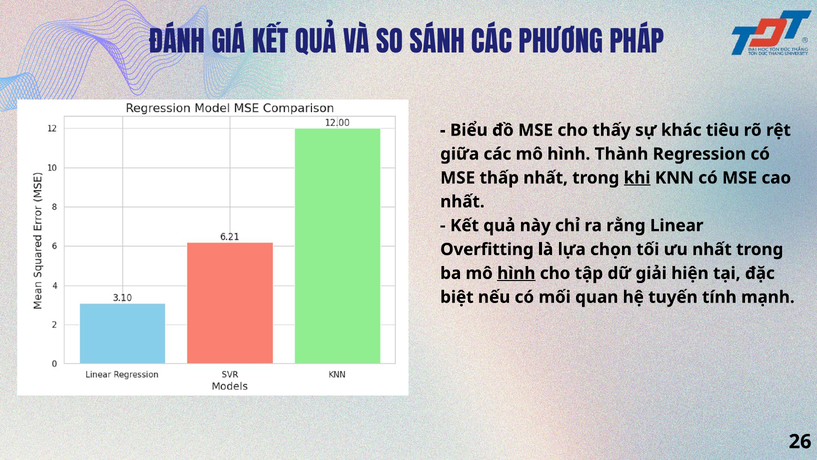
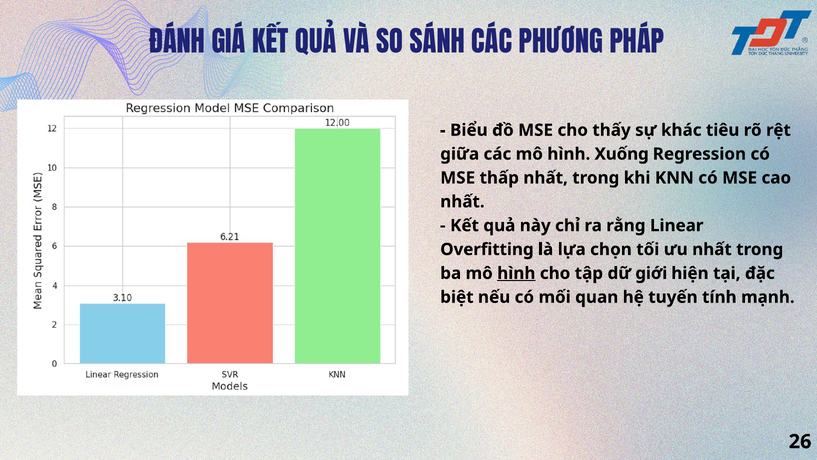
Thành: Thành -> Xuống (622, 154)
khi underline: present -> none (637, 178)
giải: giải -> giới (651, 273)
